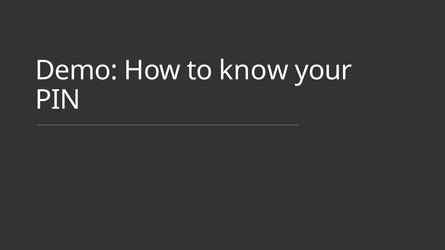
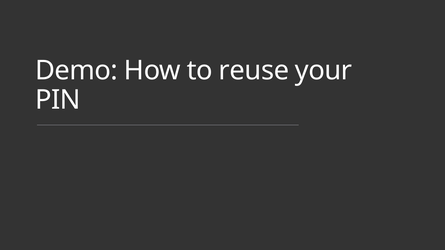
know: know -> reuse (254, 70)
